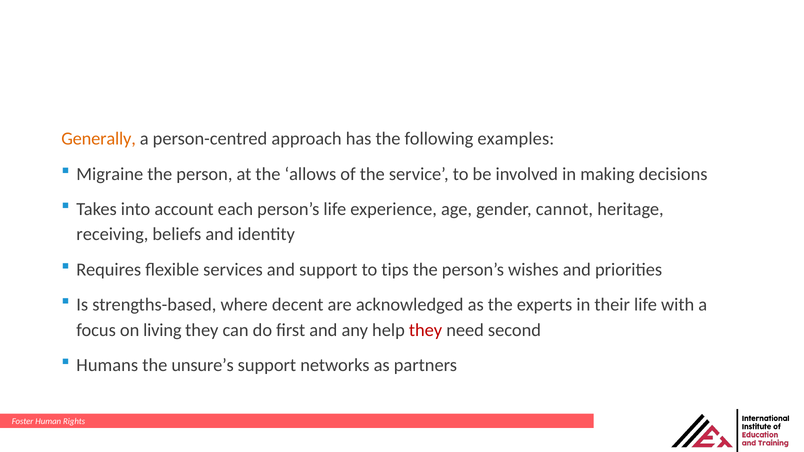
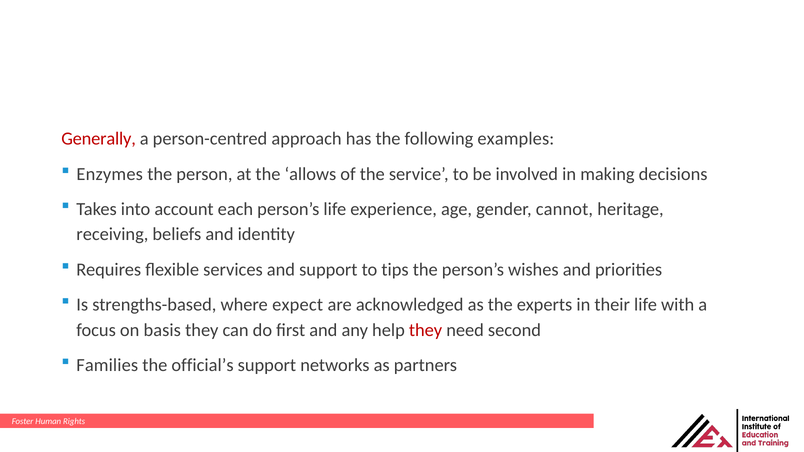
Generally colour: orange -> red (99, 139)
Migraine: Migraine -> Enzymes (110, 174)
decent: decent -> expect (298, 305)
living: living -> basis (162, 330)
Humans: Humans -> Families (107, 365)
unsure’s: unsure’s -> official’s (203, 365)
